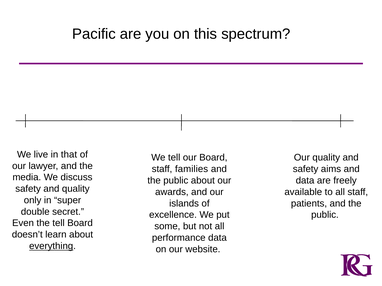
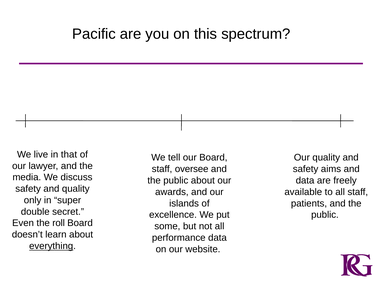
families: families -> oversee (192, 169)
the tell: tell -> roll (59, 223)
